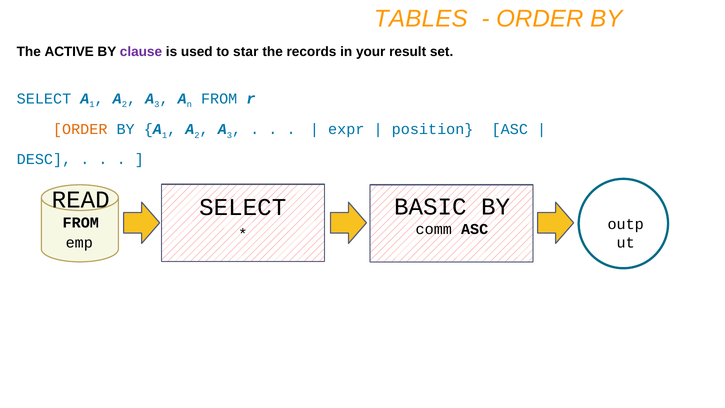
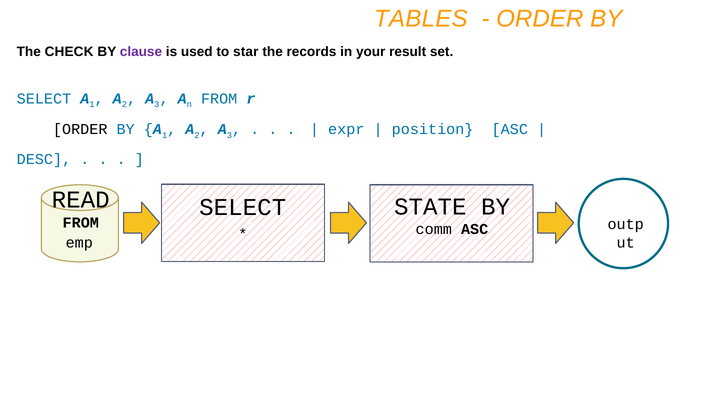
ACTIVE: ACTIVE -> CHECK (69, 52)
ORDER colour: orange -> black (80, 129)
BASIC: BASIC -> STATE (430, 207)
